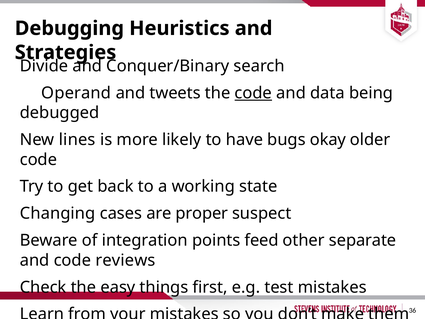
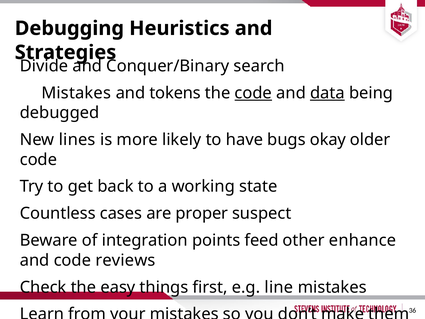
Operand: Operand -> Mistakes (76, 93)
tweets: tweets -> tokens (175, 93)
data underline: none -> present (327, 93)
Changing: Changing -> Countless (58, 213)
separate: separate -> enhance (363, 240)
test: test -> line (279, 287)
